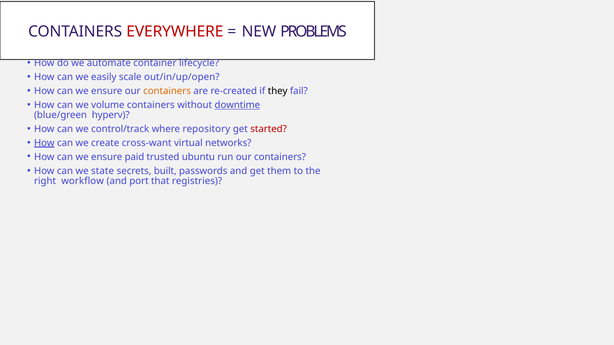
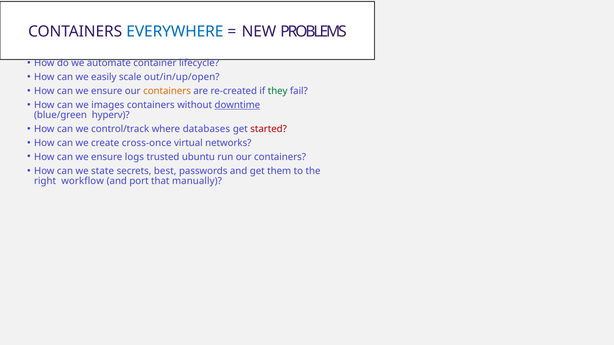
EVERYWHERE colour: red -> blue (175, 32)
they colour: black -> green (278, 91)
volume: volume -> images (108, 105)
repository: repository -> databases (206, 129)
How underline: present -> none (44, 143)
cross-want: cross-want -> cross-once (147, 143)
paid: paid -> logs (134, 157)
built: built -> best (165, 171)
registries: registries -> manually (197, 182)
